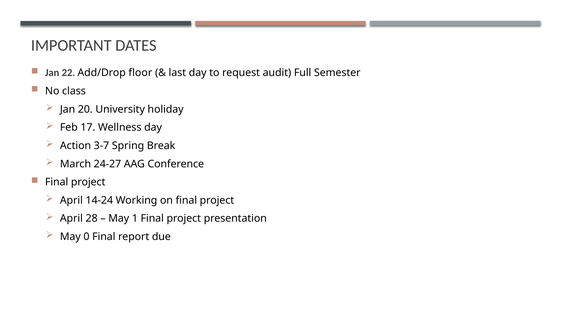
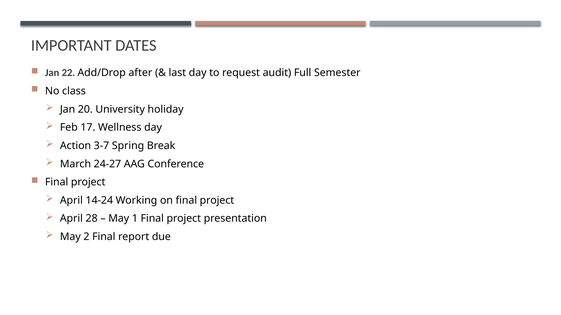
floor: floor -> after (140, 73)
0: 0 -> 2 (86, 237)
